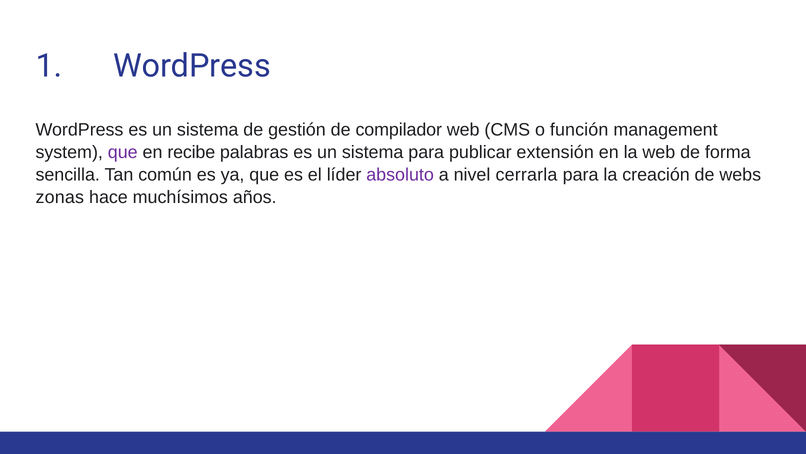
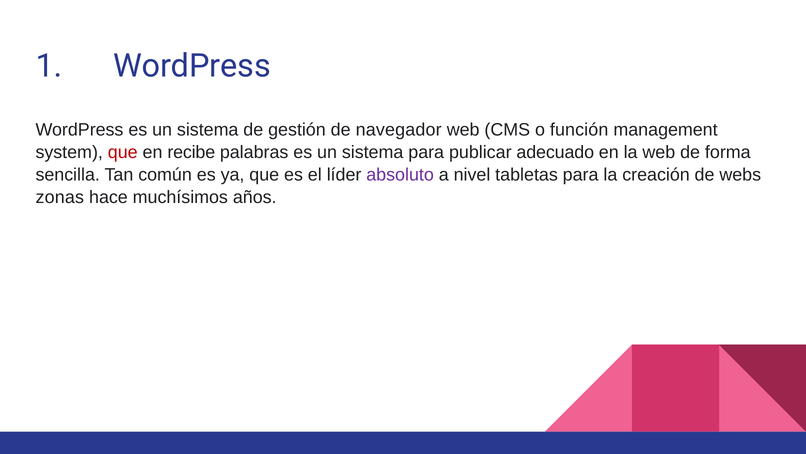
compilador: compilador -> navegador (399, 129)
que colour: purple -> red (123, 152)
extensión: extensión -> adecuado (555, 152)
cerrarla: cerrarla -> tabletas (527, 175)
